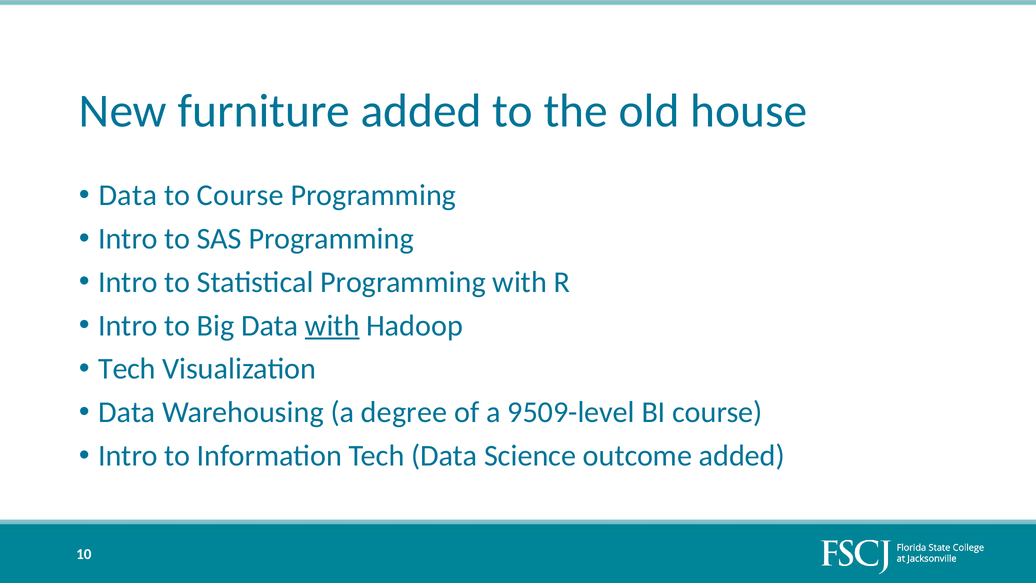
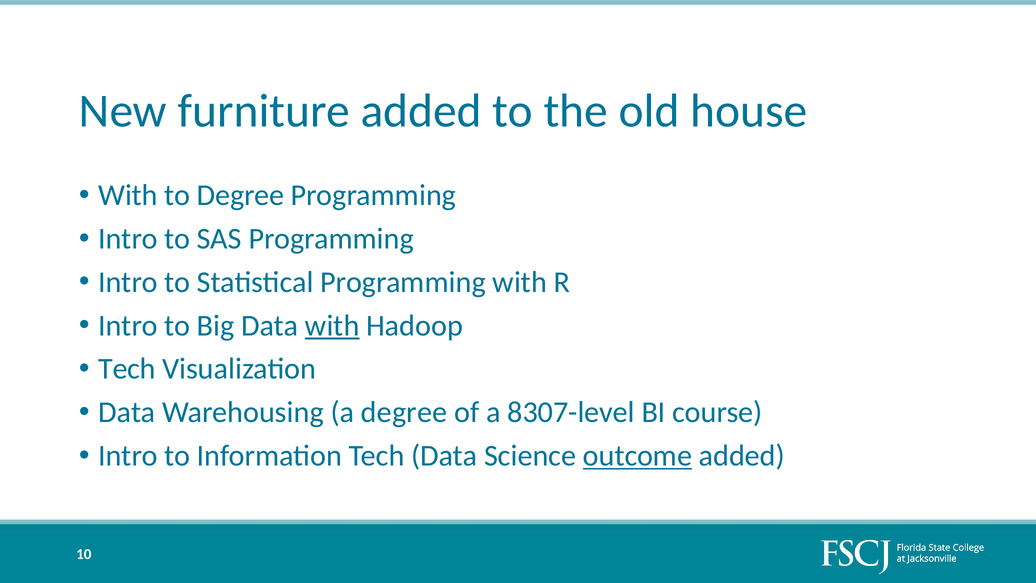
Data: Data -> With (128, 195)
to Course: Course -> Degree (241, 195)
9509-level: 9509-level -> 8307-level (571, 412)
outcome underline: none -> present (637, 456)
